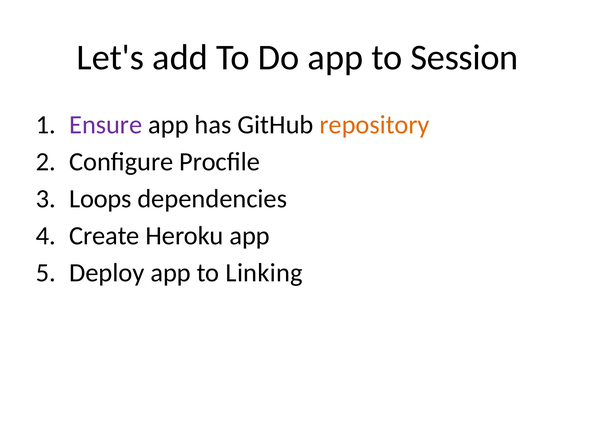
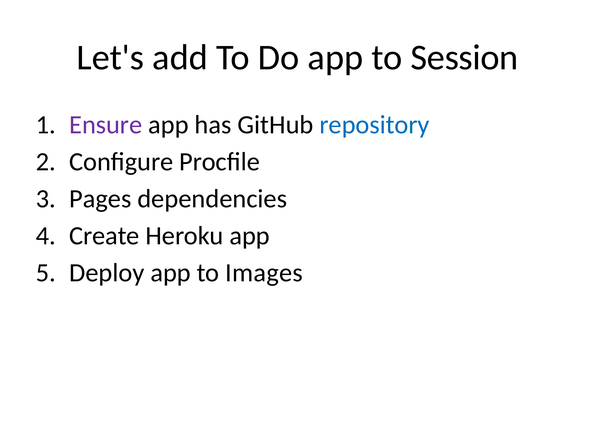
repository colour: orange -> blue (375, 125)
Loops: Loops -> Pages (100, 199)
Linking: Linking -> Images (264, 273)
